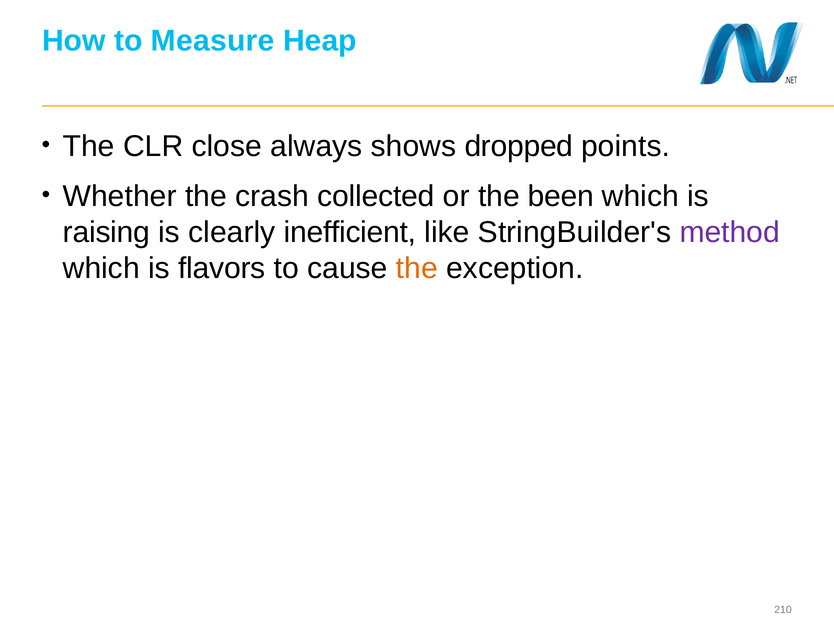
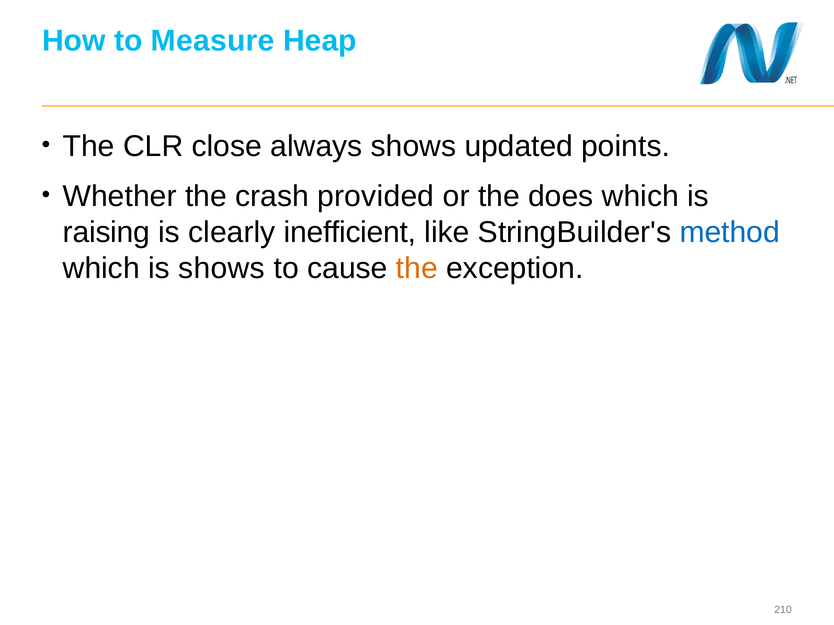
dropped: dropped -> updated (519, 146)
collected: collected -> provided (376, 196)
been: been -> does (561, 196)
method colour: purple -> blue (730, 233)
is flavors: flavors -> shows (222, 269)
